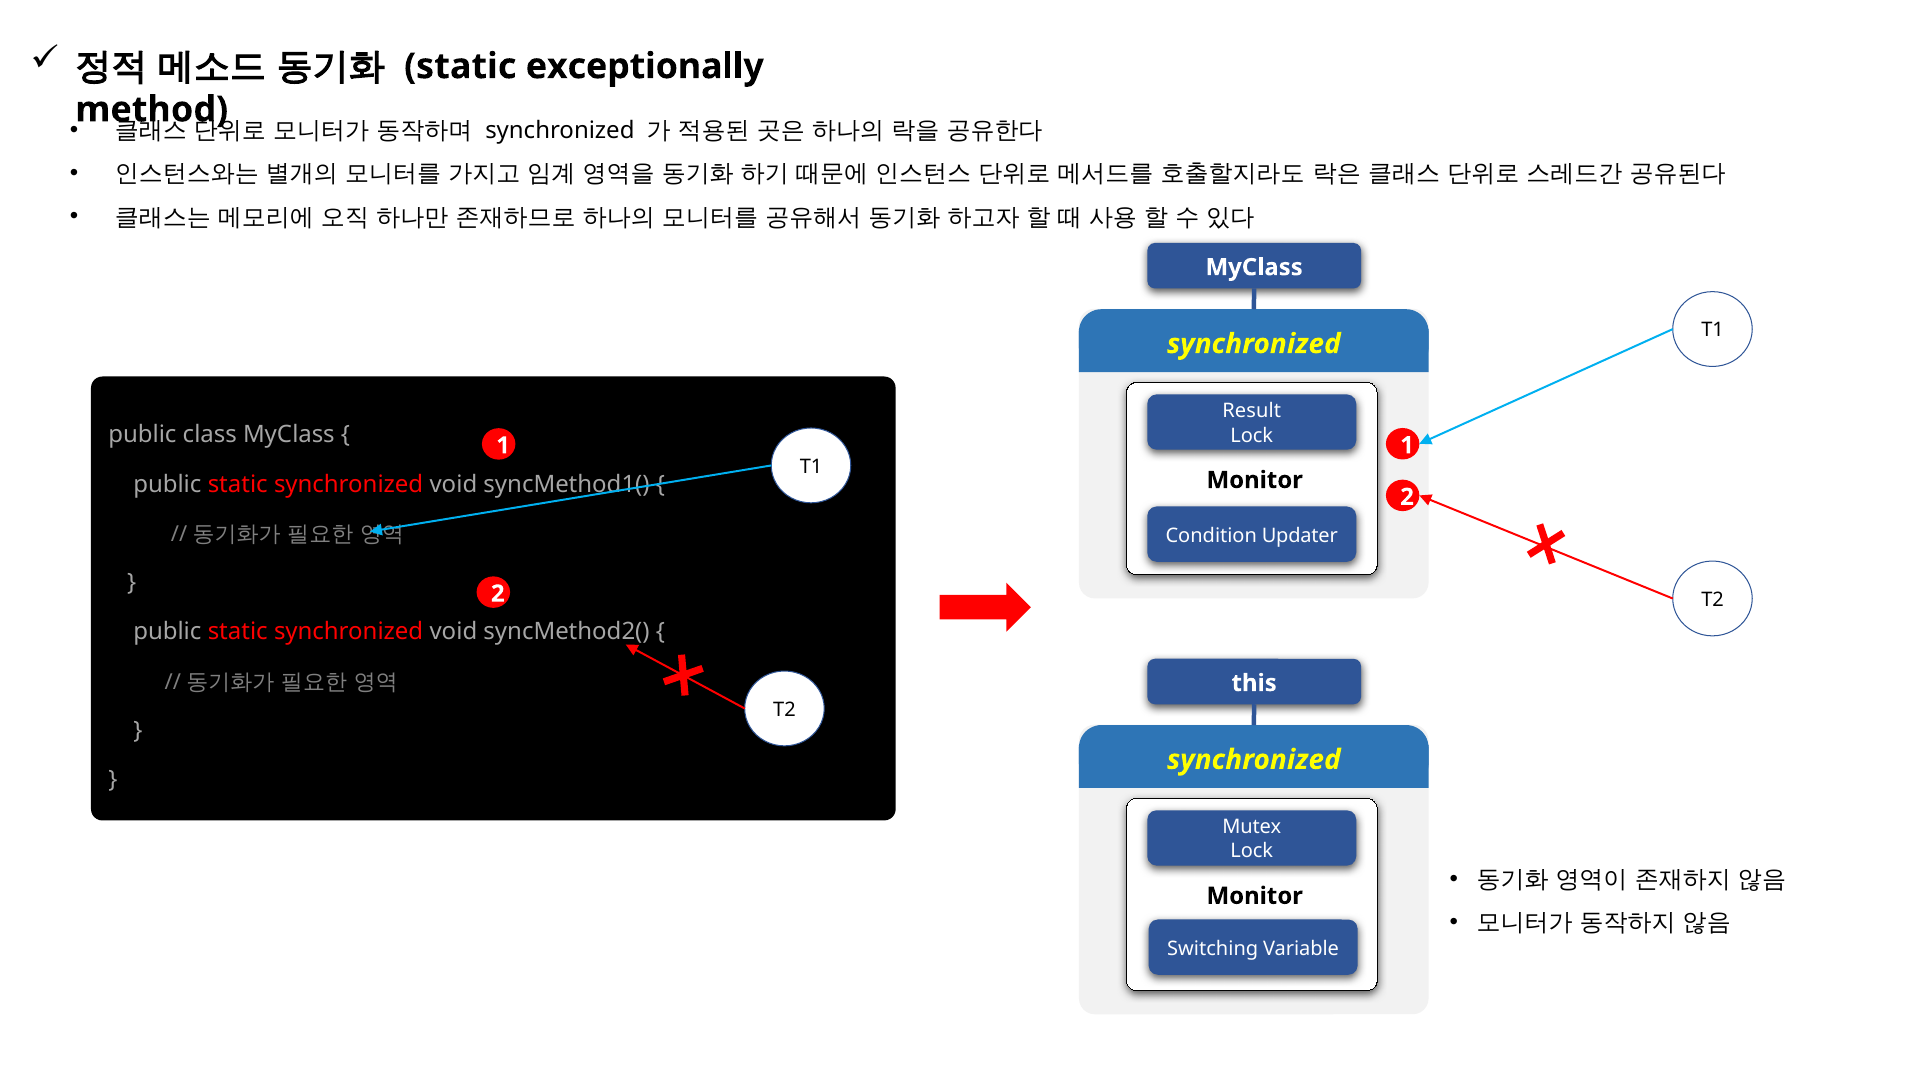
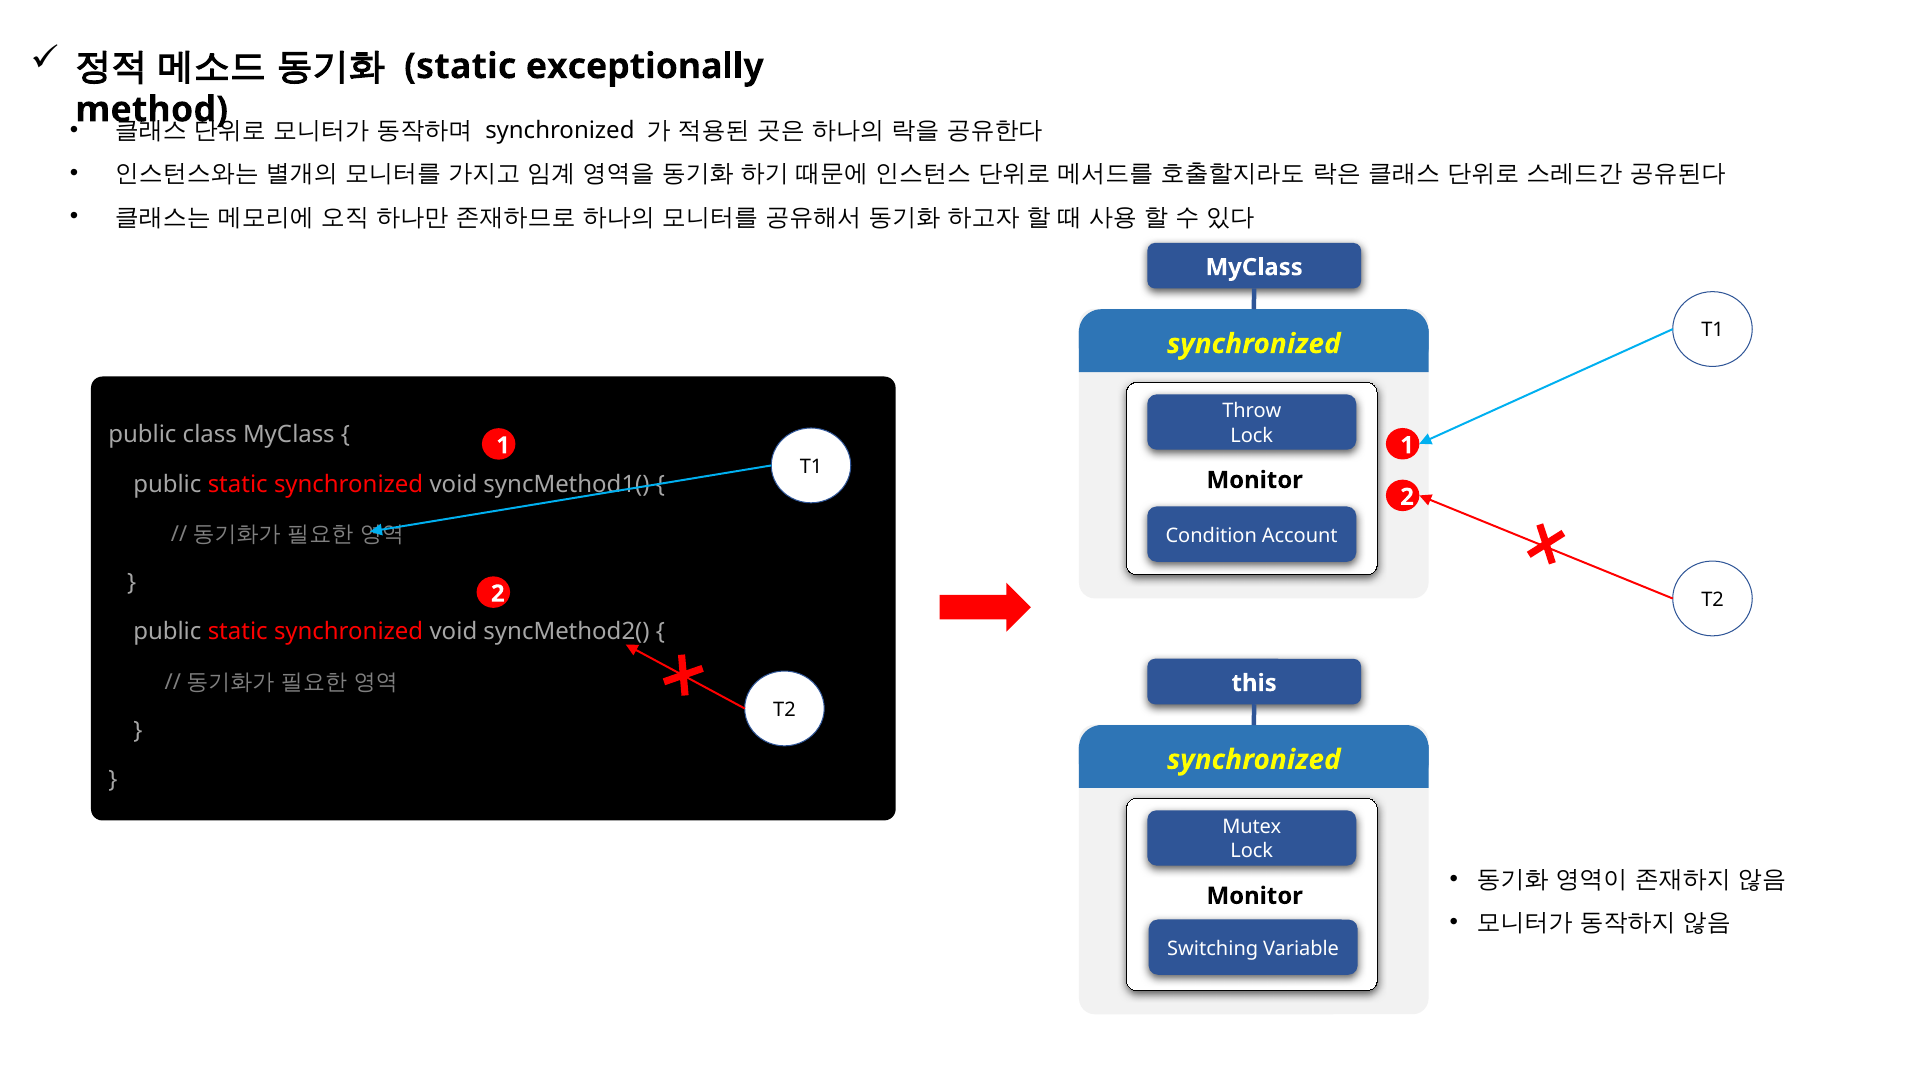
Result: Result -> Throw (1252, 412)
Updater: Updater -> Account (1300, 536)
